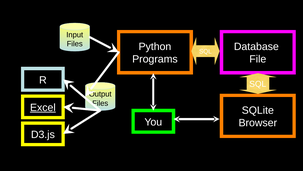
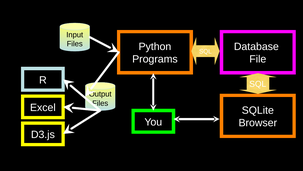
Excel underline: present -> none (43, 107)
